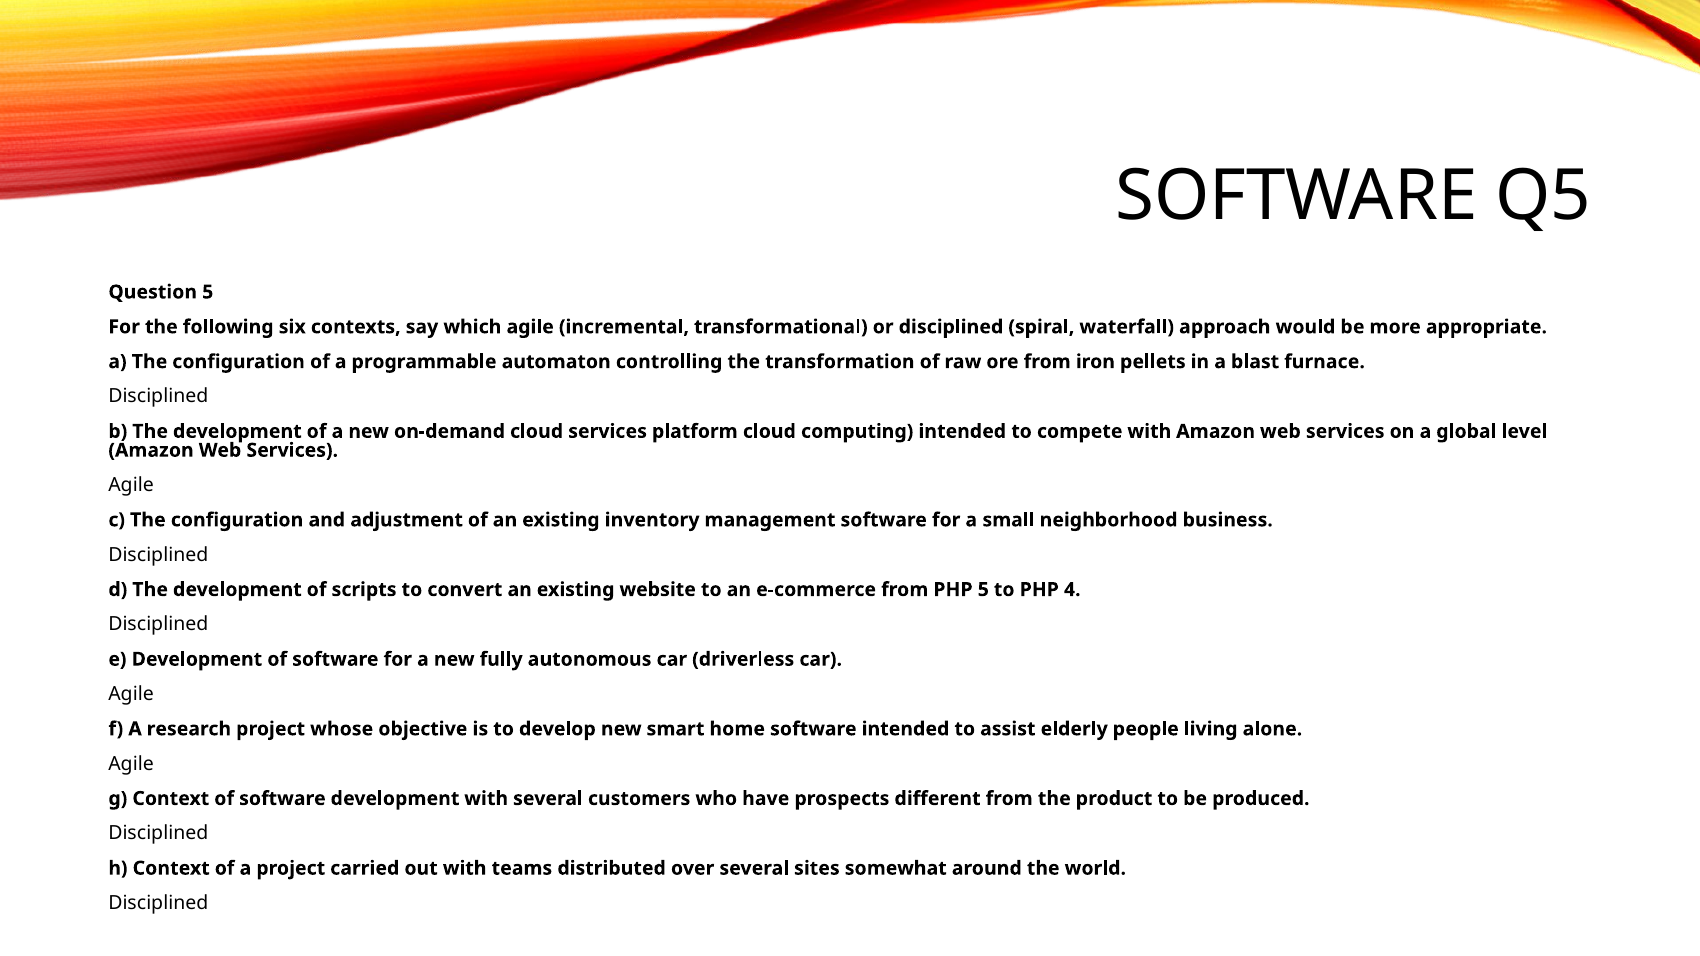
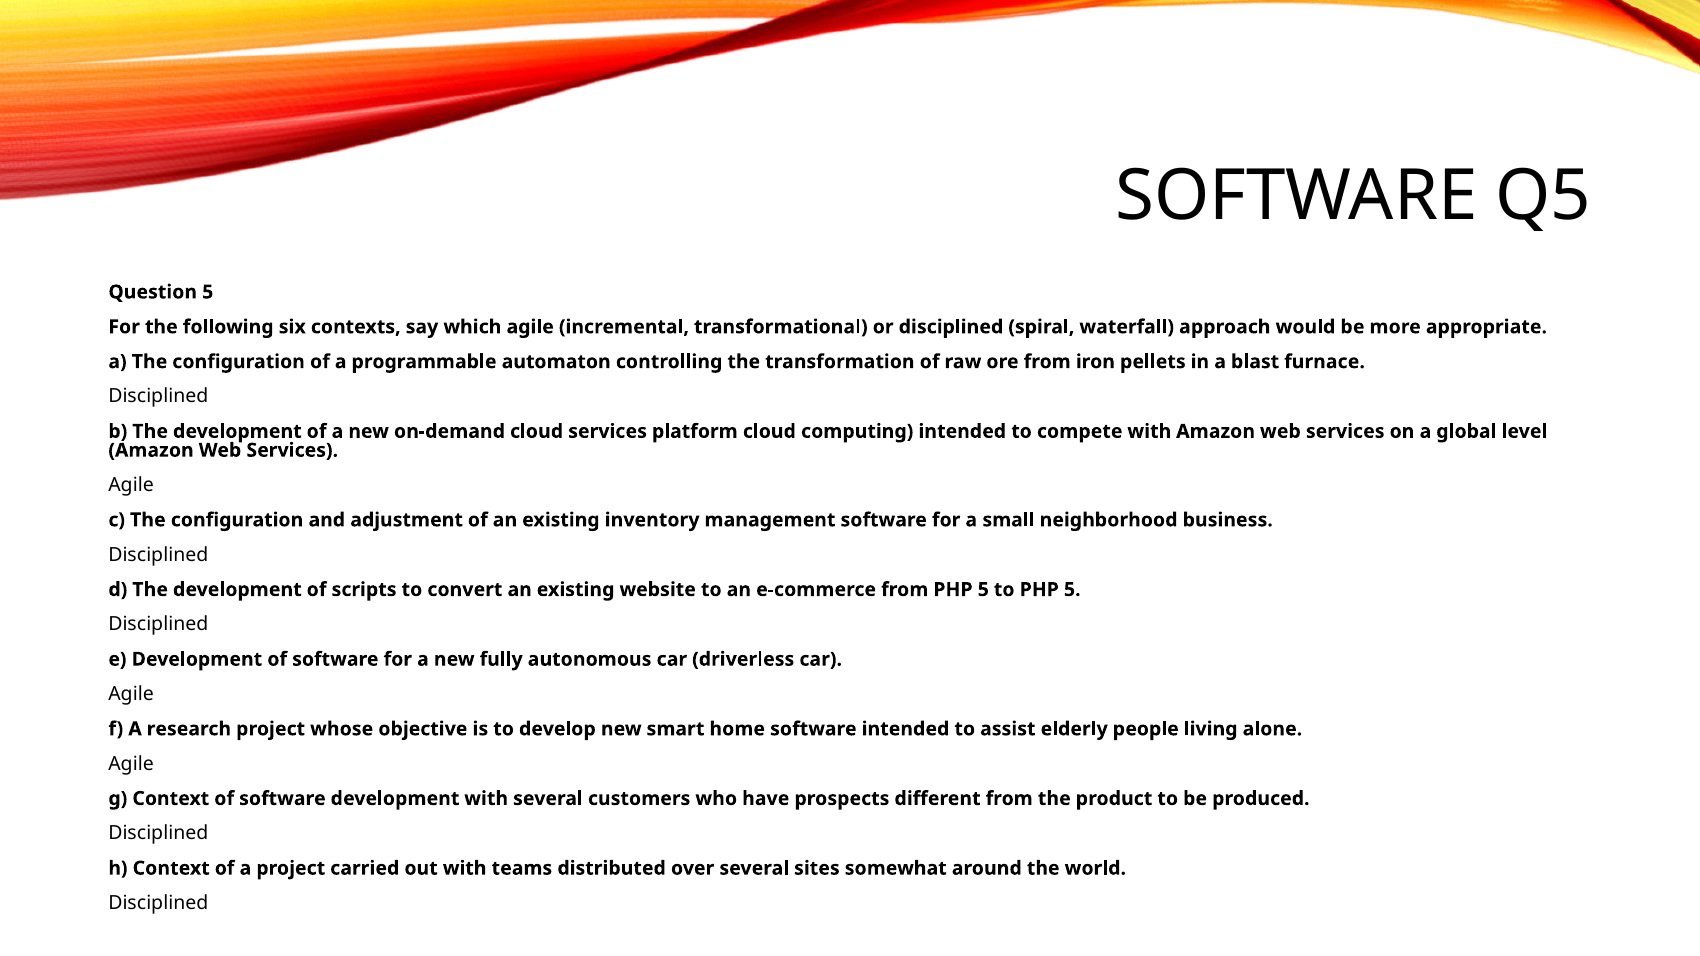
to PHP 4: 4 -> 5 (1072, 590)
